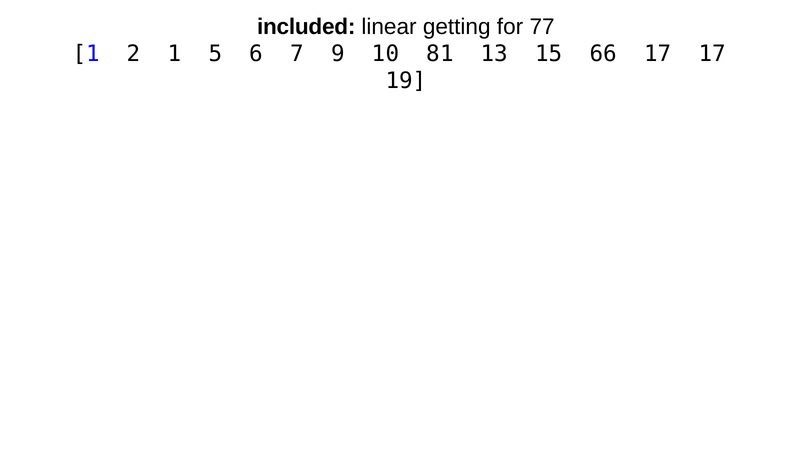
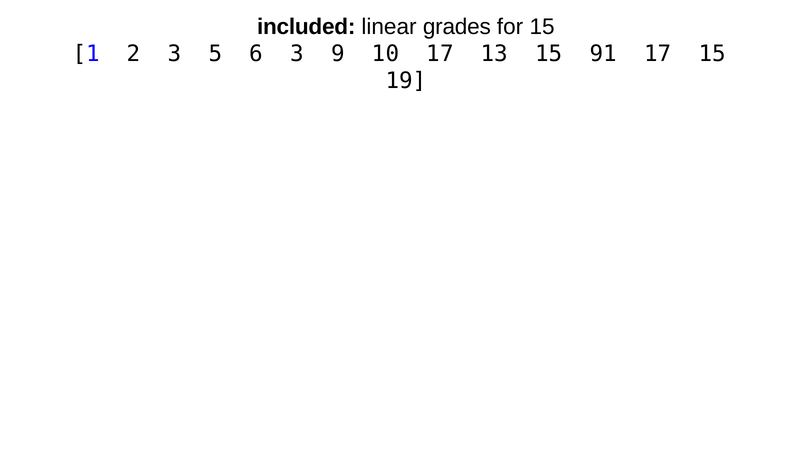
getting: getting -> grades (457, 27)
for 77: 77 -> 15 (542, 27)
2 1: 1 -> 3 (175, 54)
6 7: 7 -> 3 (297, 54)
10 81: 81 -> 17 (440, 54)
66: 66 -> 91 (603, 54)
17 17: 17 -> 15 (712, 54)
